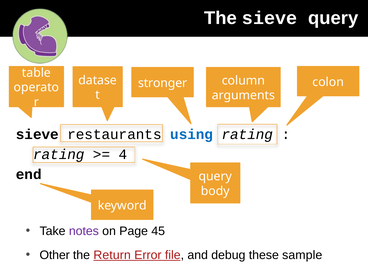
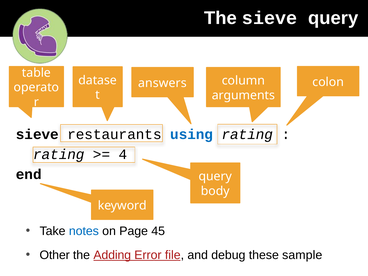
stronger: stronger -> answers (162, 83)
notes colour: purple -> blue (84, 231)
Return: Return -> Adding (112, 255)
